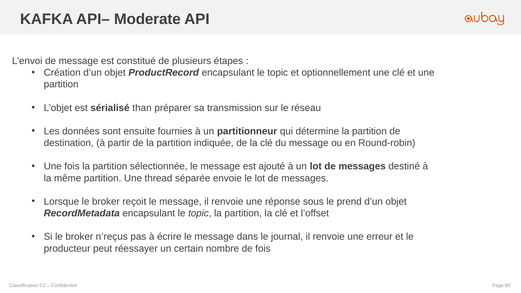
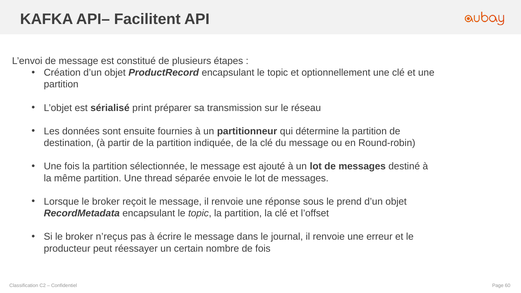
Moderate: Moderate -> Facilitent (147, 19)
than: than -> print (142, 108)
